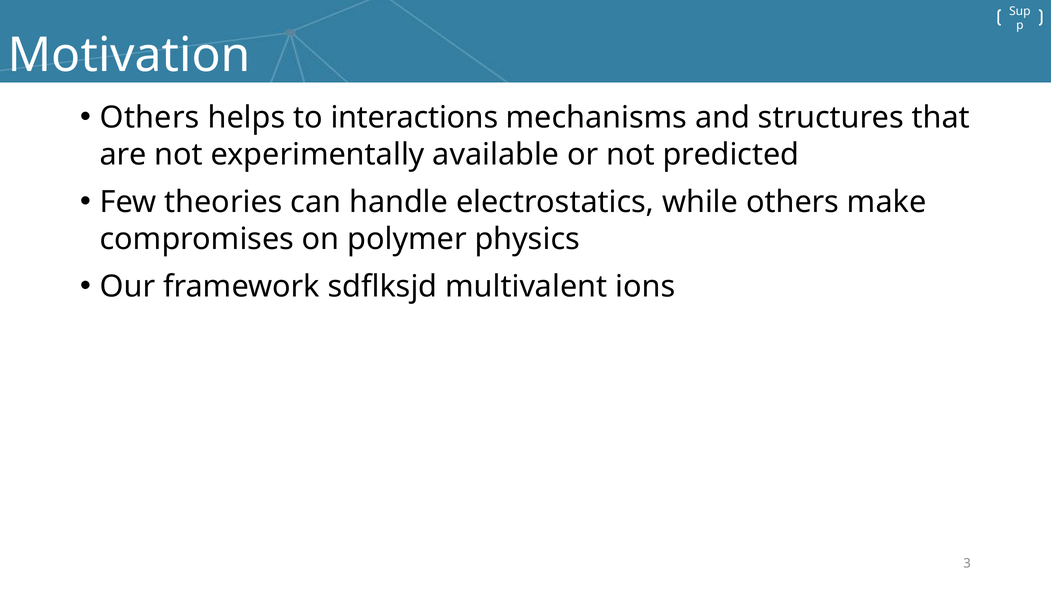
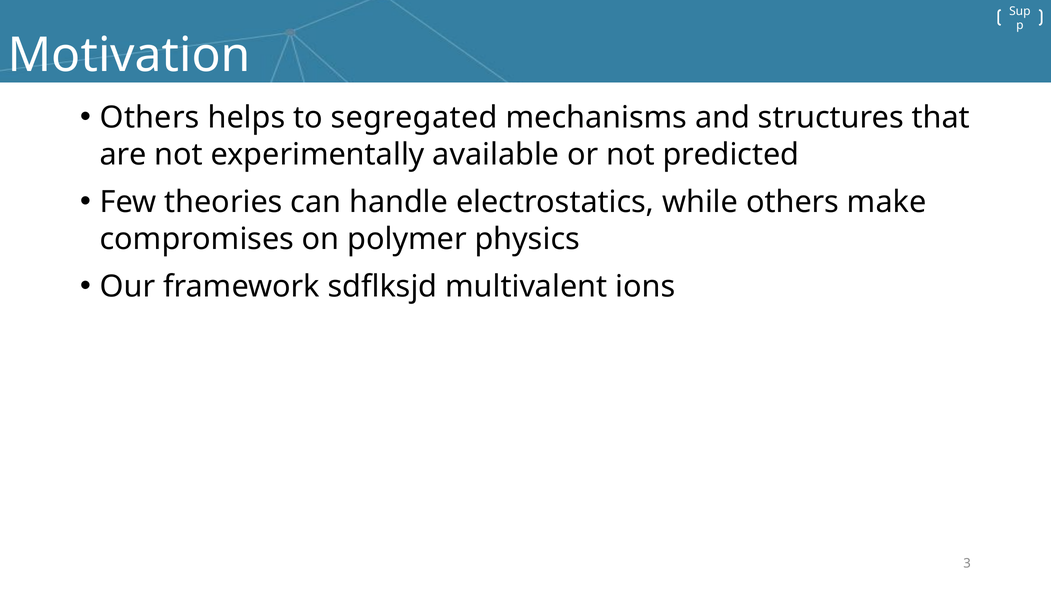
interactions: interactions -> segregated (414, 118)
